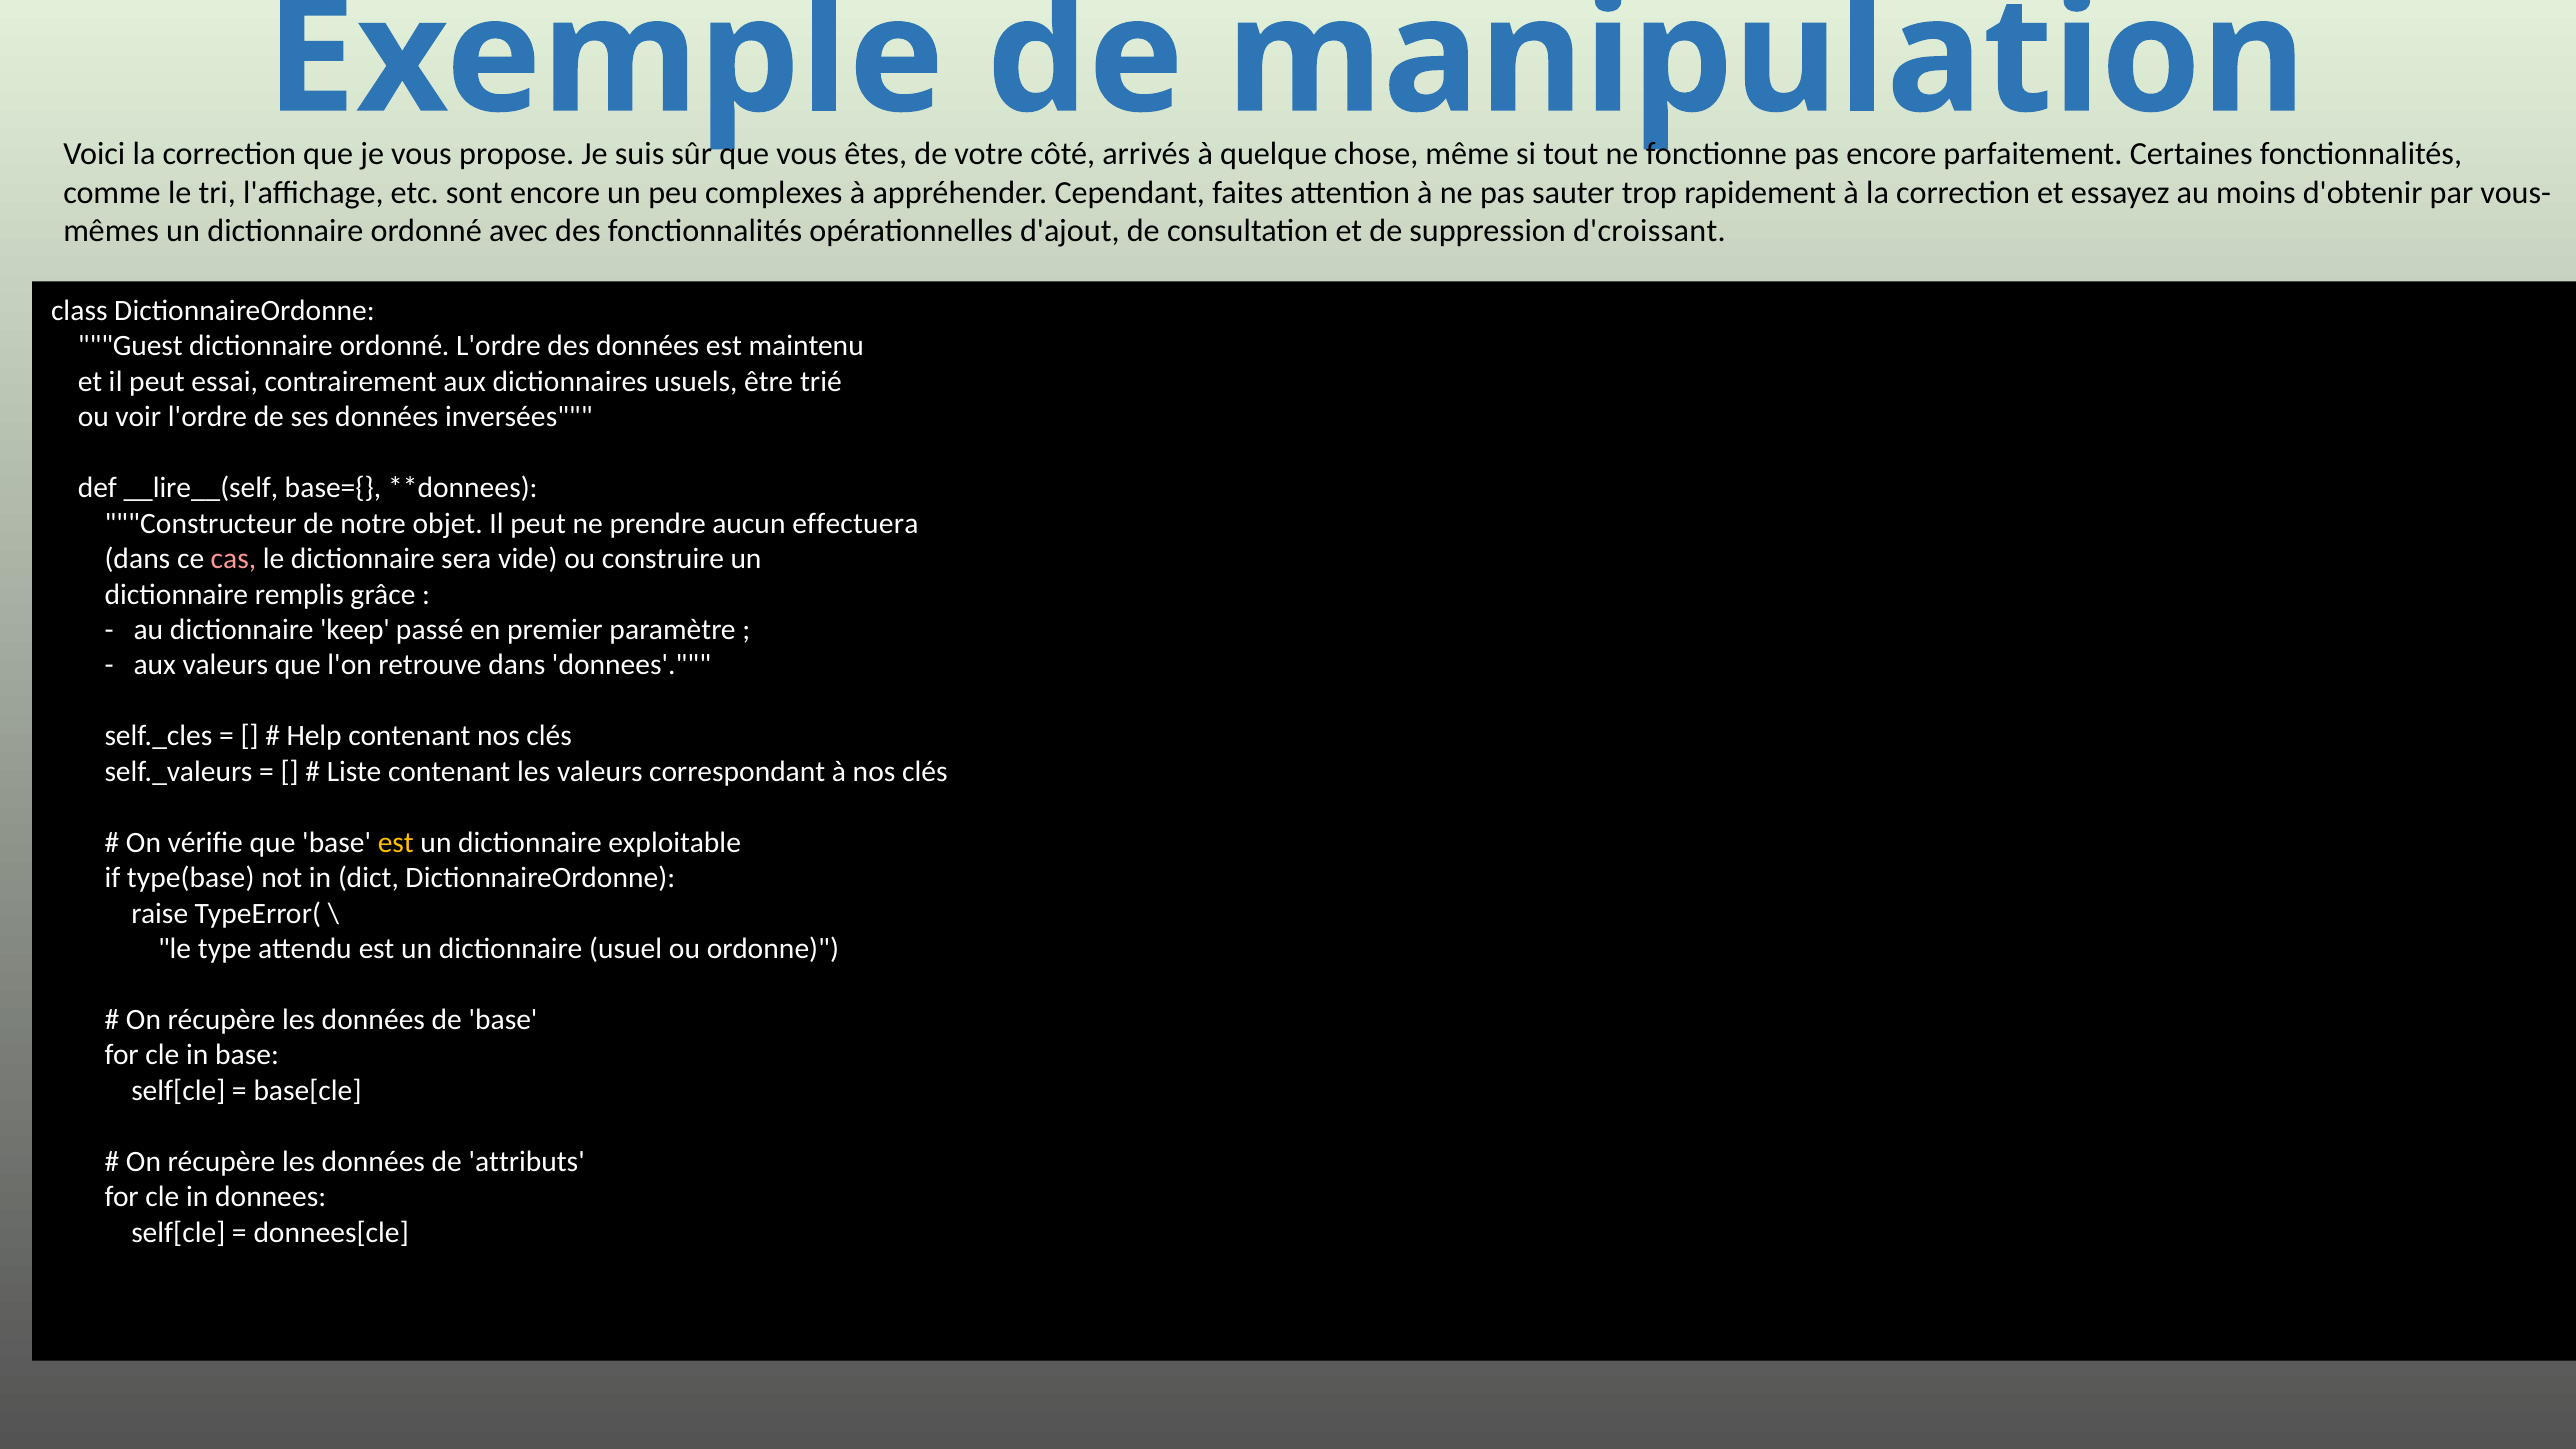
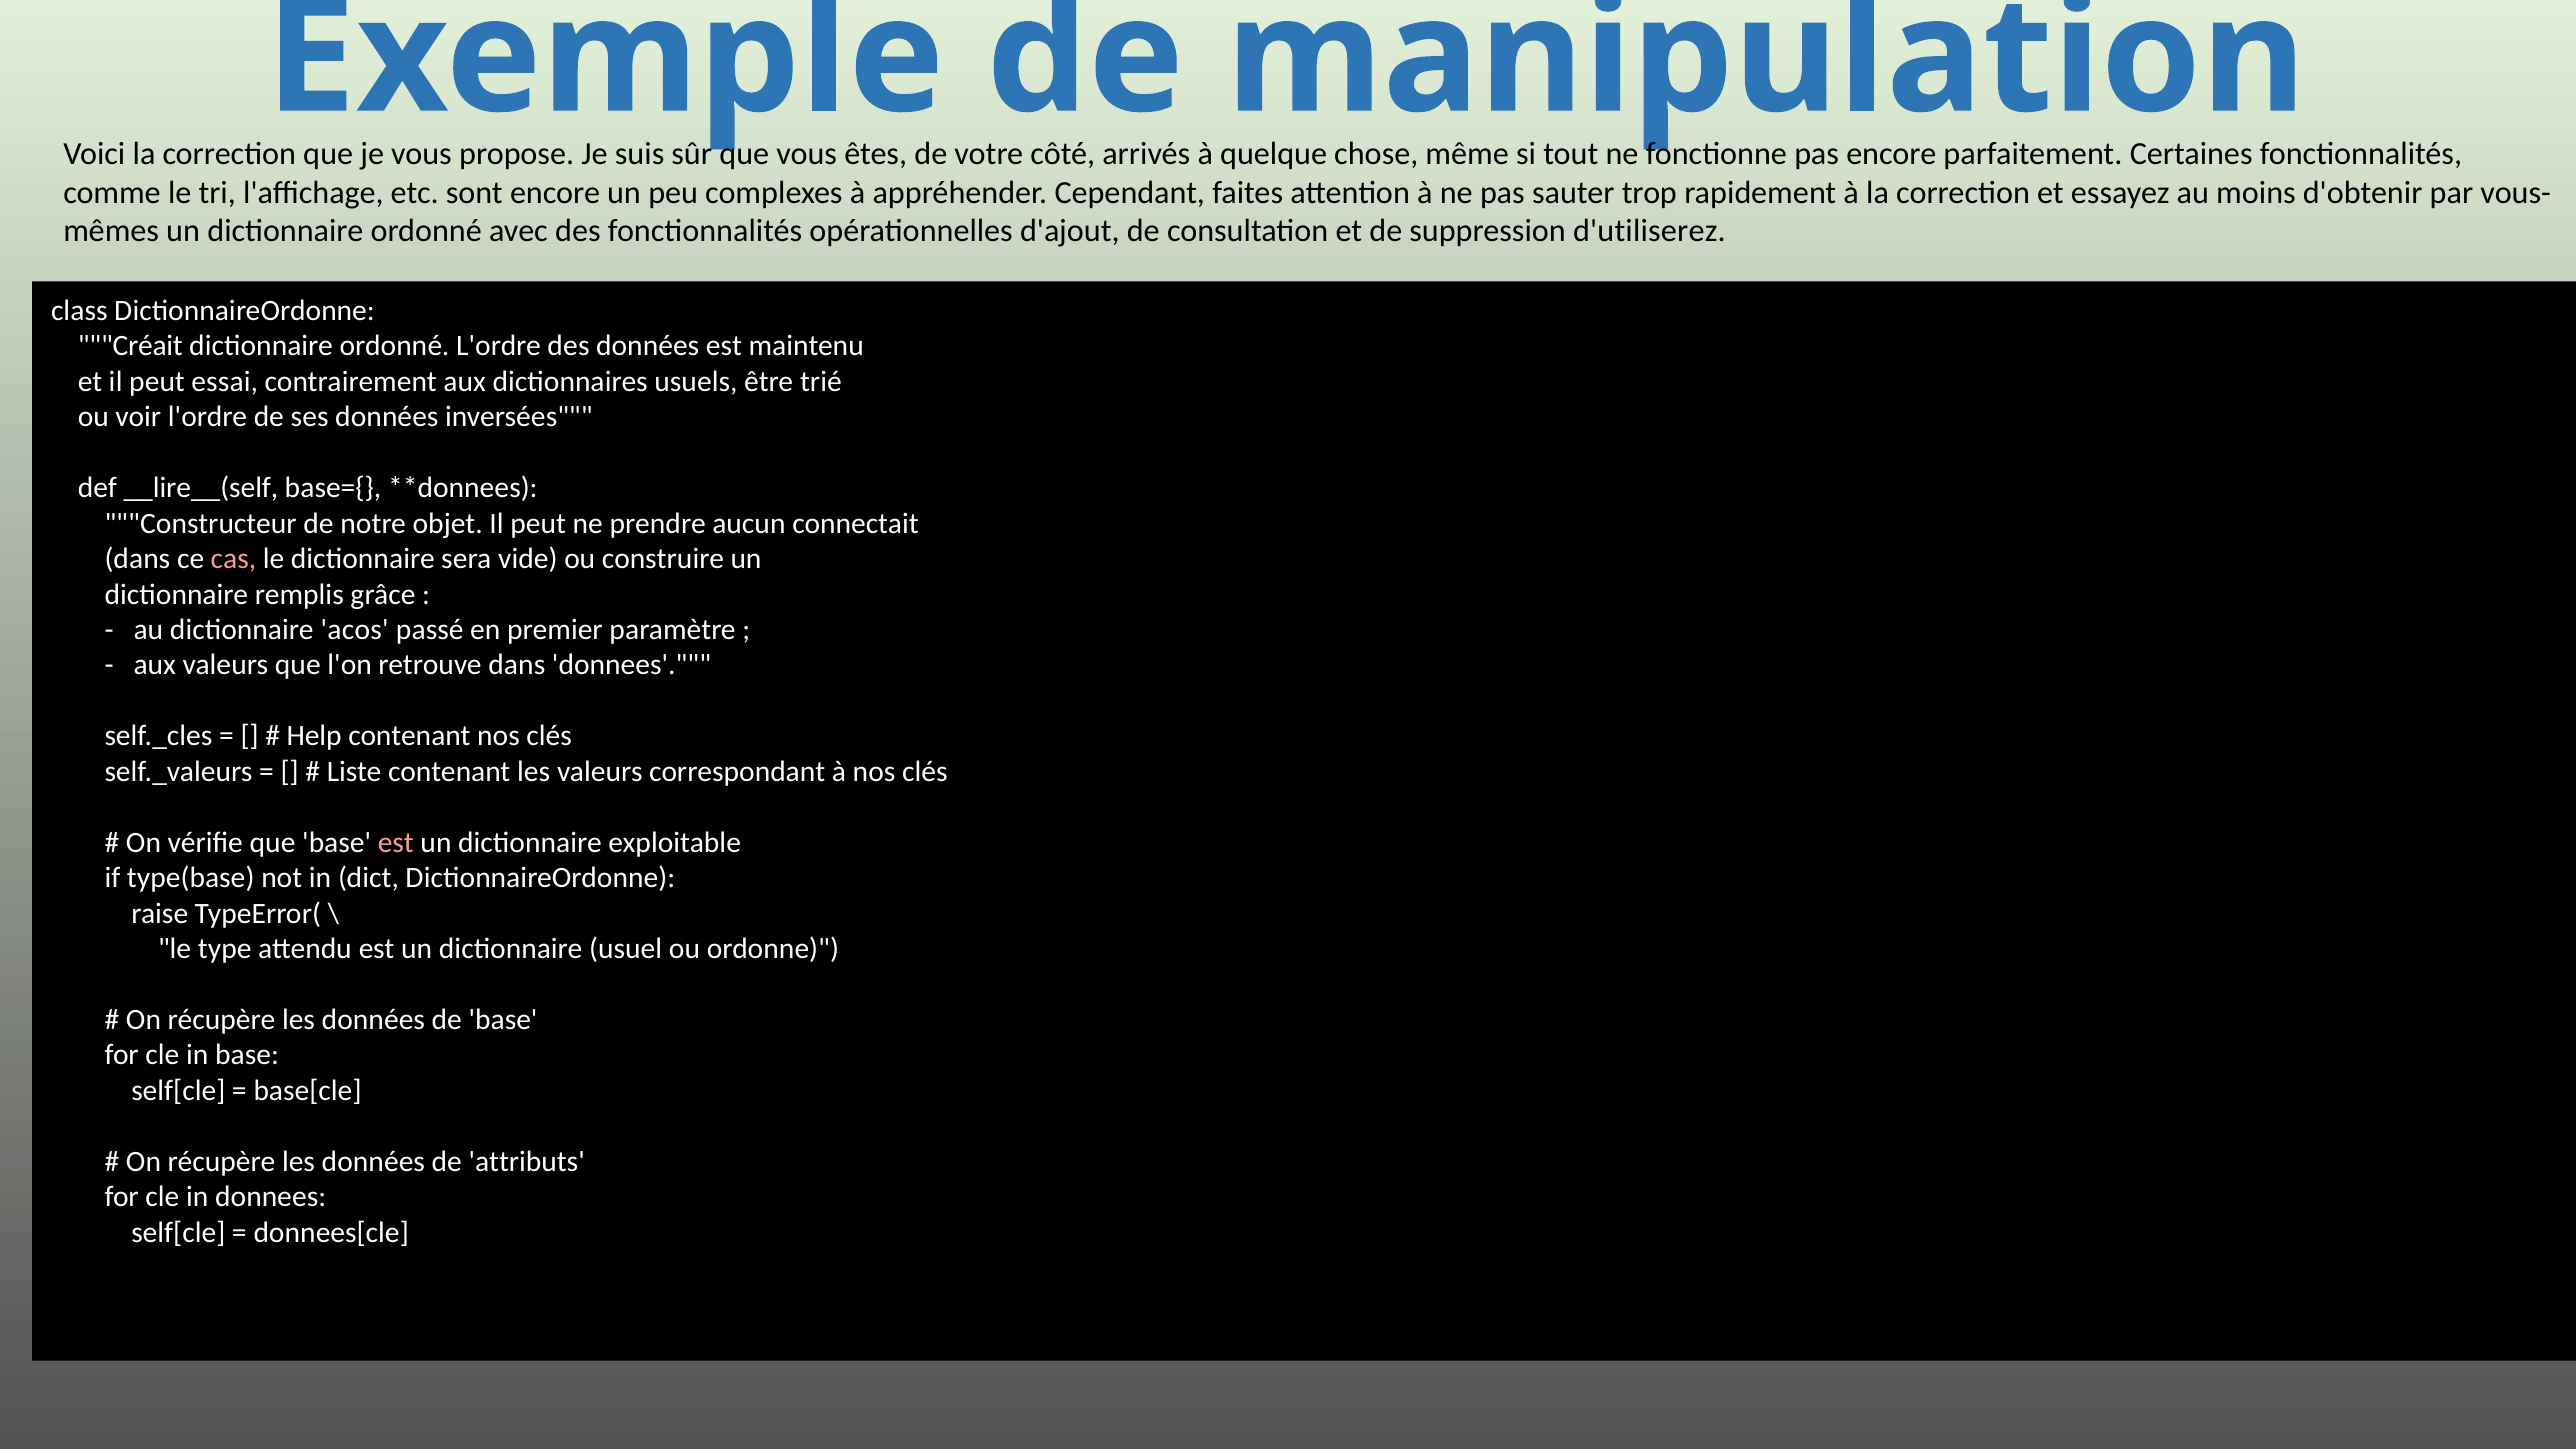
d'croissant: d'croissant -> d'utiliserez (1649, 231)
Guest: Guest -> Créait (130, 346)
effectuera: effectuera -> connectait (855, 523)
keep: keep -> acos (355, 630)
est colour: yellow -> pink (396, 842)
